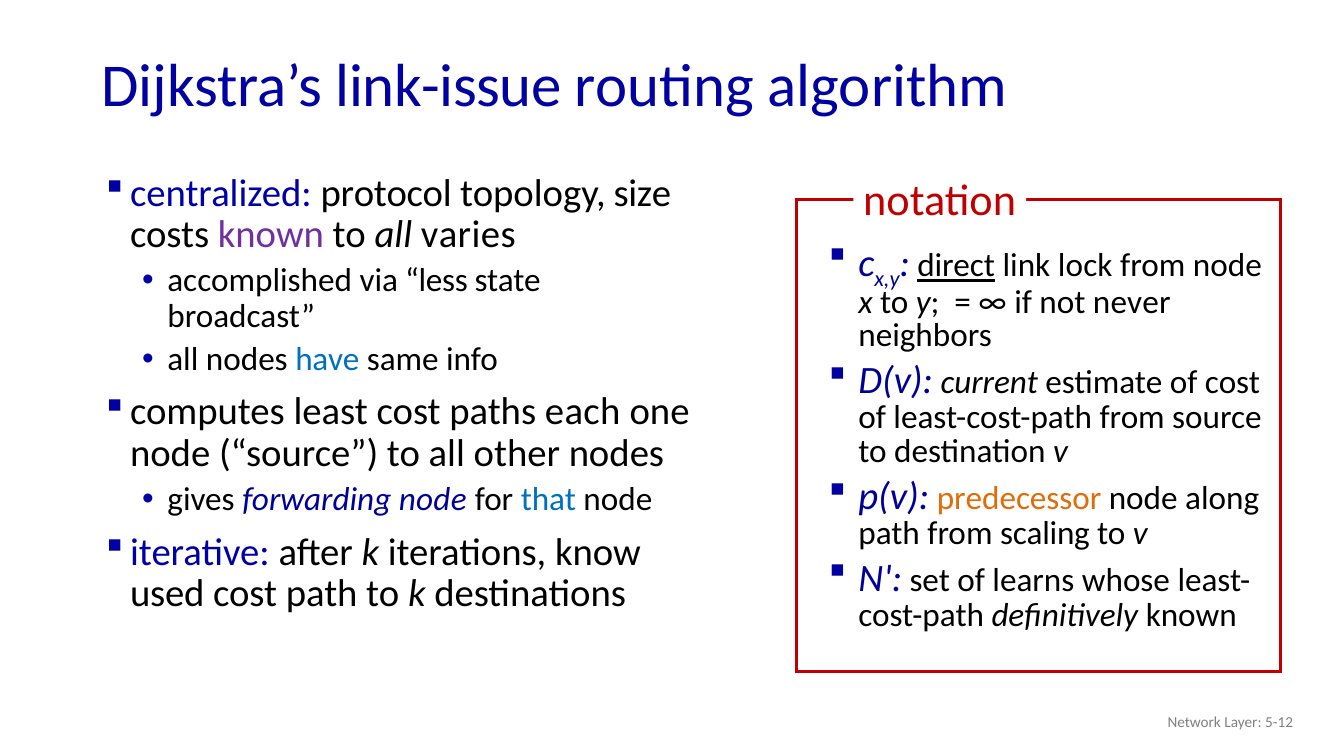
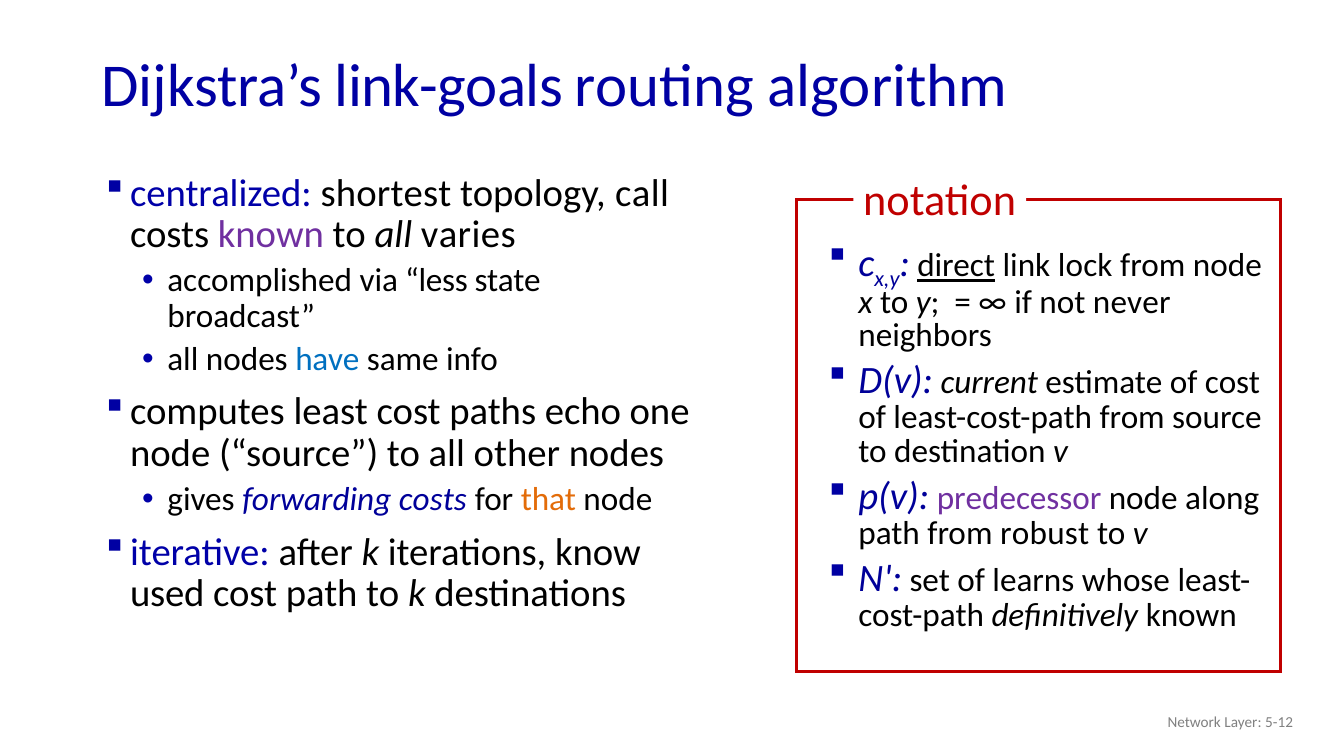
link-issue: link-issue -> link-goals (449, 86)
protocol: protocol -> shortest (386, 193)
size: size -> call (642, 193)
each: each -> echo (583, 412)
predecessor colour: orange -> purple (1019, 498)
forwarding node: node -> costs (433, 500)
that colour: blue -> orange (548, 500)
scaling: scaling -> robust (1045, 533)
